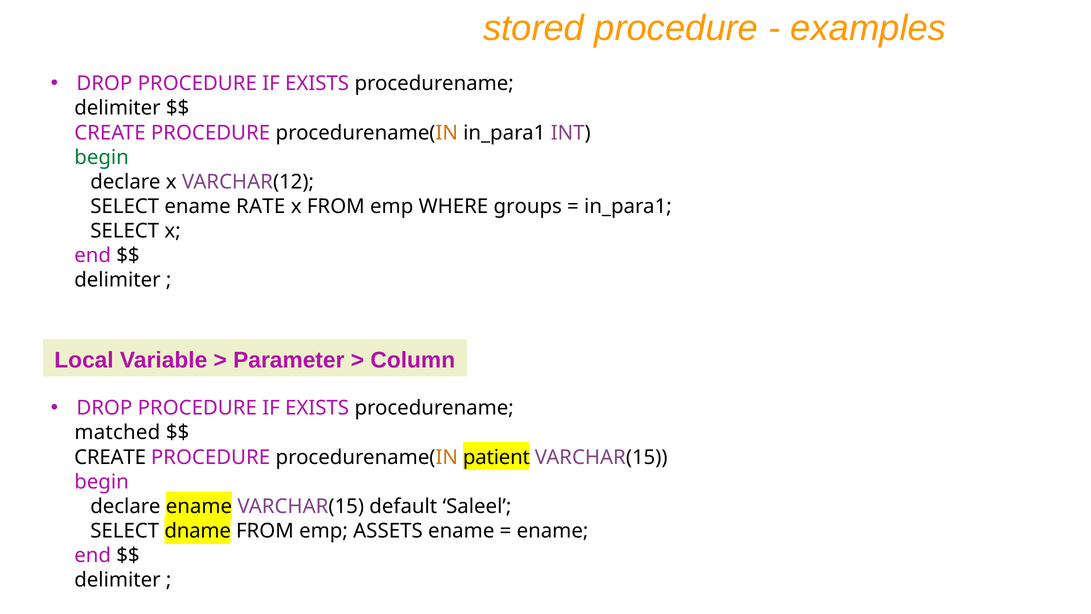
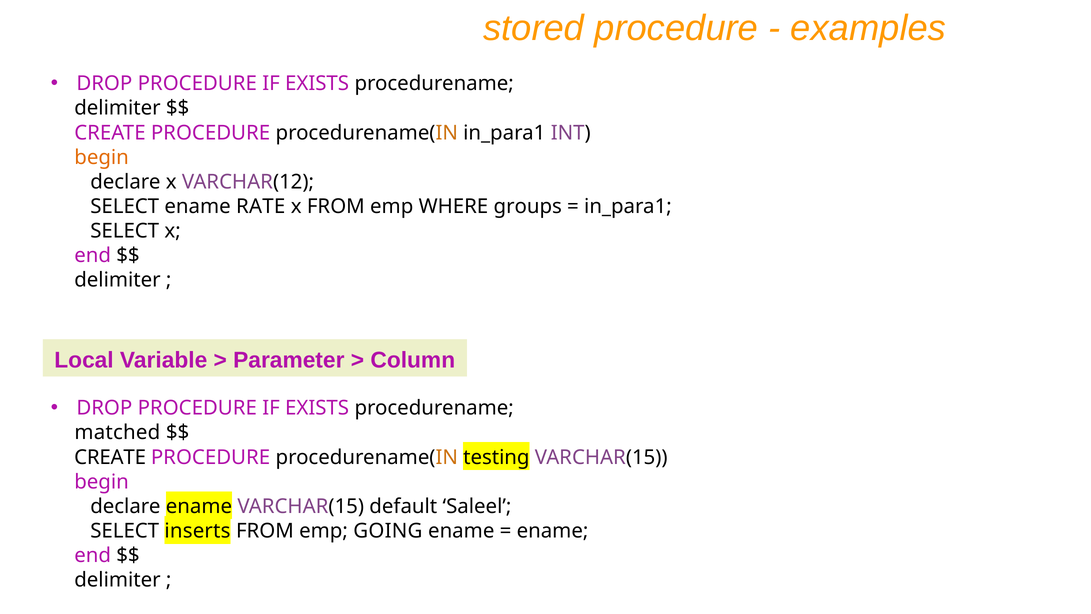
begin colour: green -> orange (102, 157)
patient: patient -> testing (496, 457)
dname: dname -> inserts (197, 531)
ASSETS: ASSETS -> GOING (388, 531)
